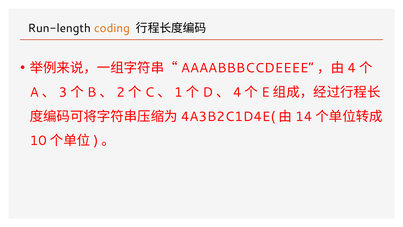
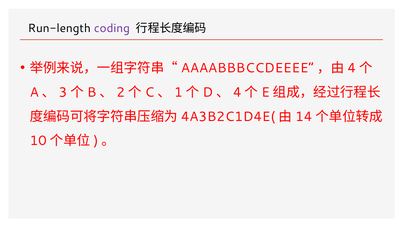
coding colour: orange -> purple (112, 28)
